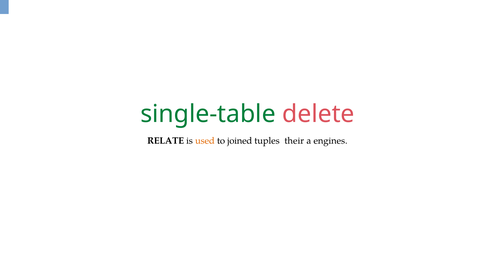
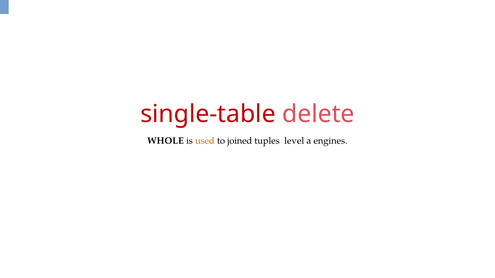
single-table colour: green -> red (208, 114)
RELATE: RELATE -> WHOLE (166, 141)
their: their -> level (294, 141)
